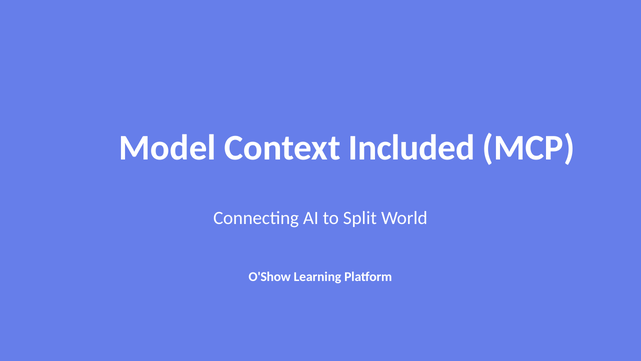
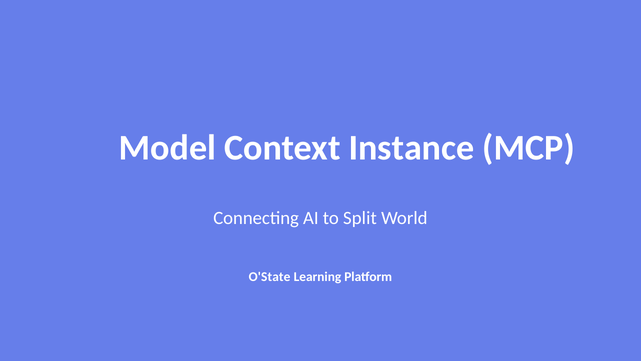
Included: Included -> Instance (412, 148)
O'Show: O'Show -> O'State (270, 277)
